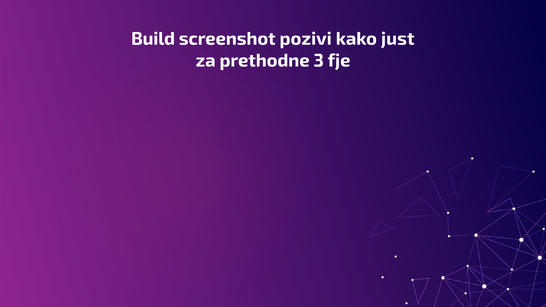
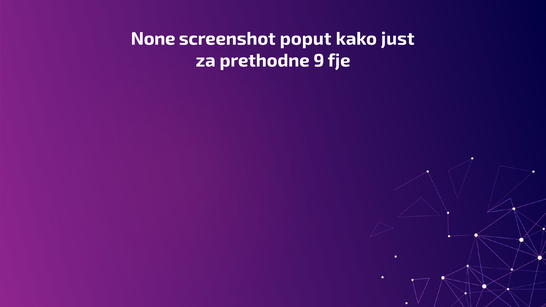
Build: Build -> None (153, 39)
pozivi: pozivi -> poput (306, 39)
3: 3 -> 9 (319, 61)
